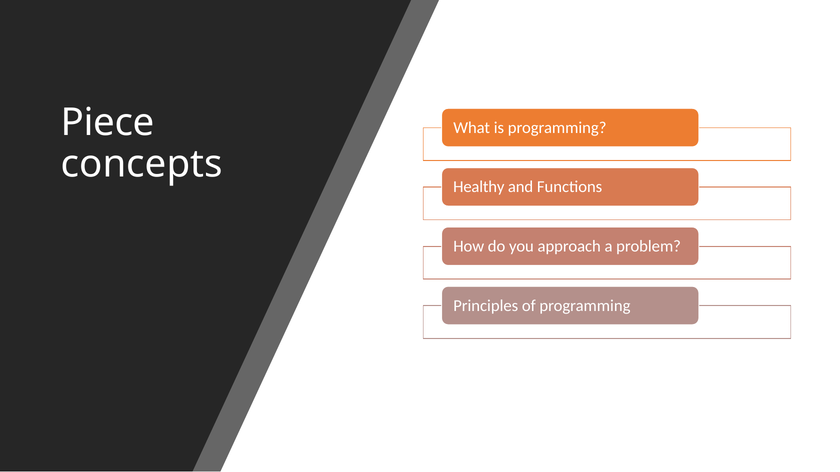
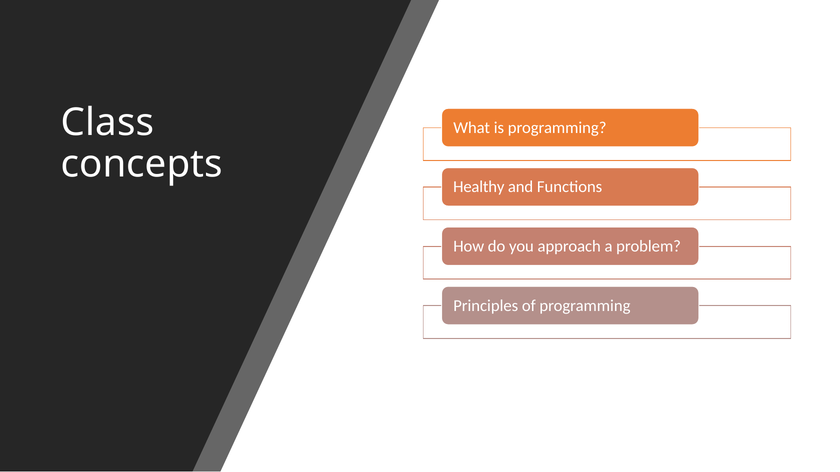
Piece: Piece -> Class (108, 123)
